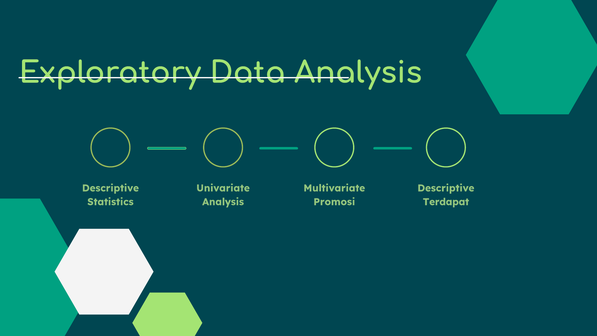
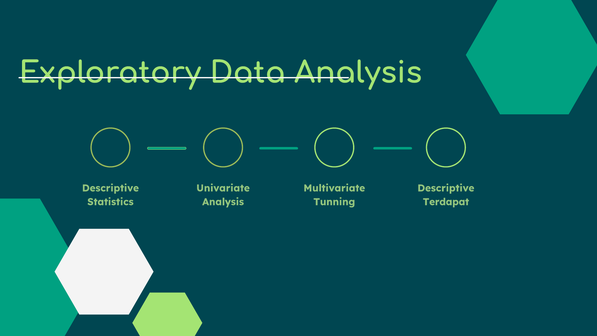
Promosi: Promosi -> Tunning (334, 202)
